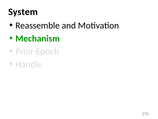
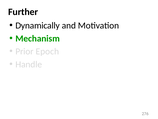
System: System -> Further (23, 12)
Reassemble: Reassemble -> Dynamically (38, 25)
